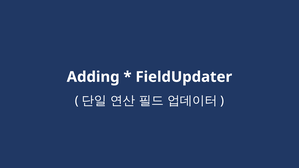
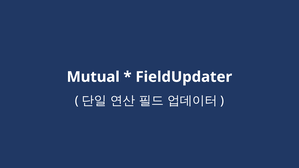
Adding: Adding -> Mutual (93, 77)
